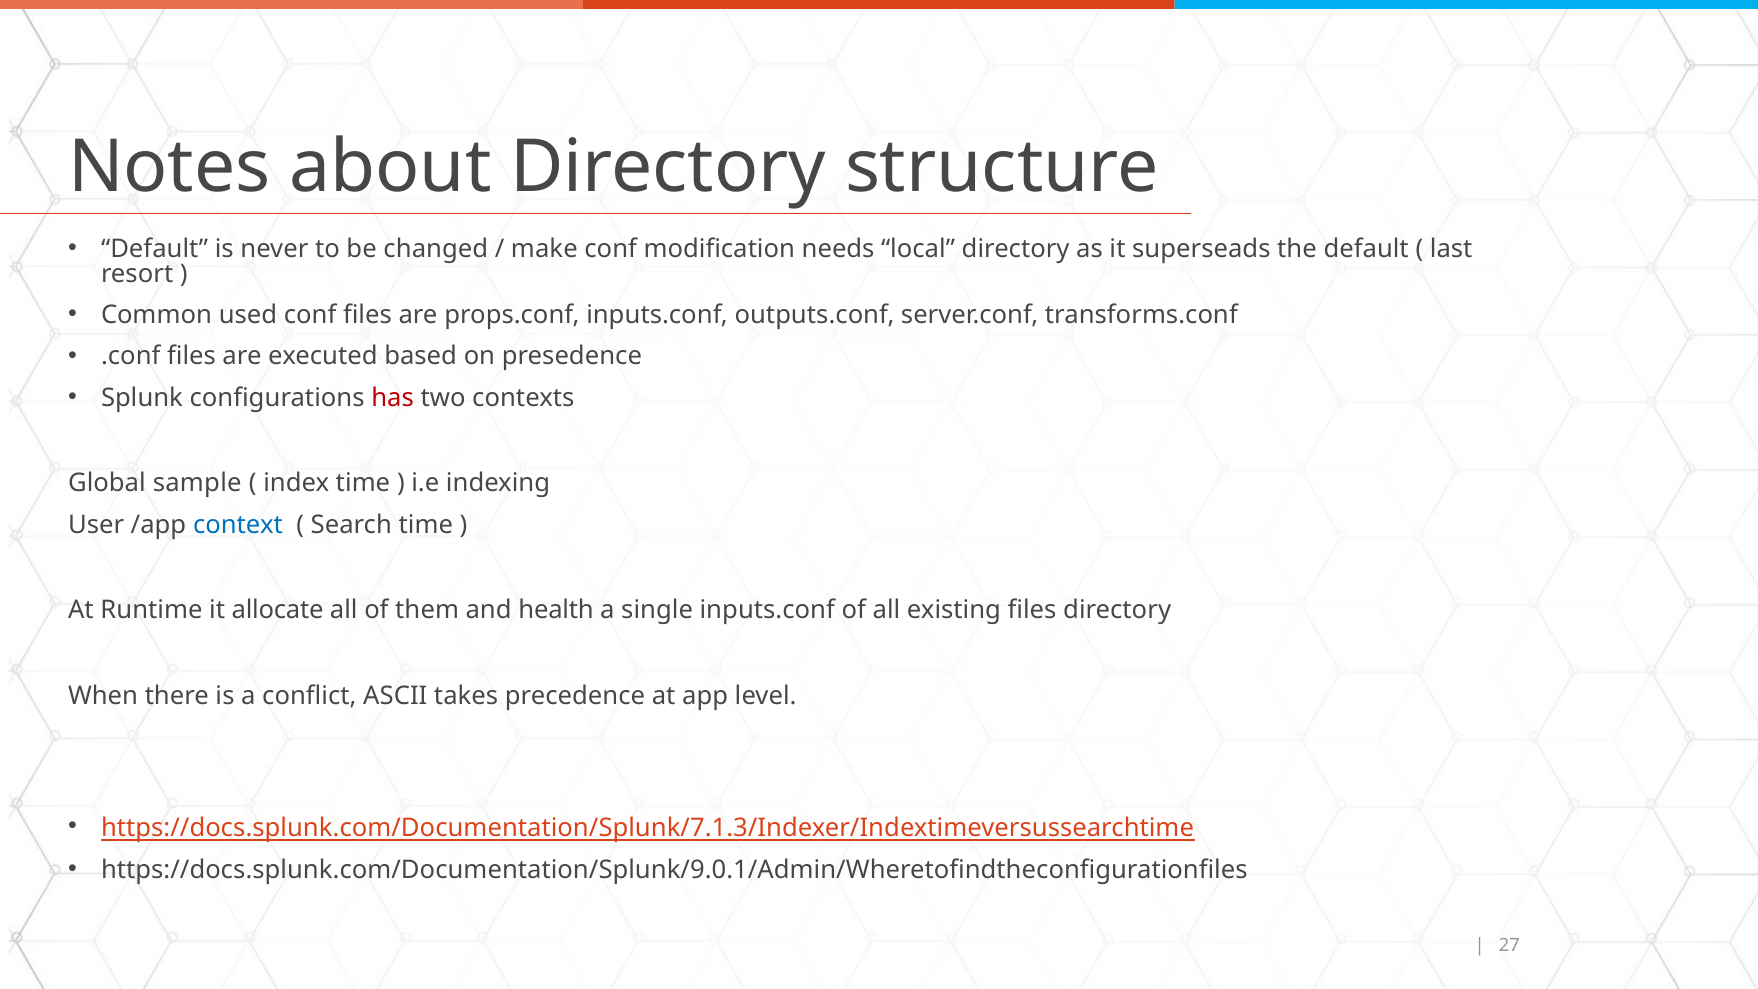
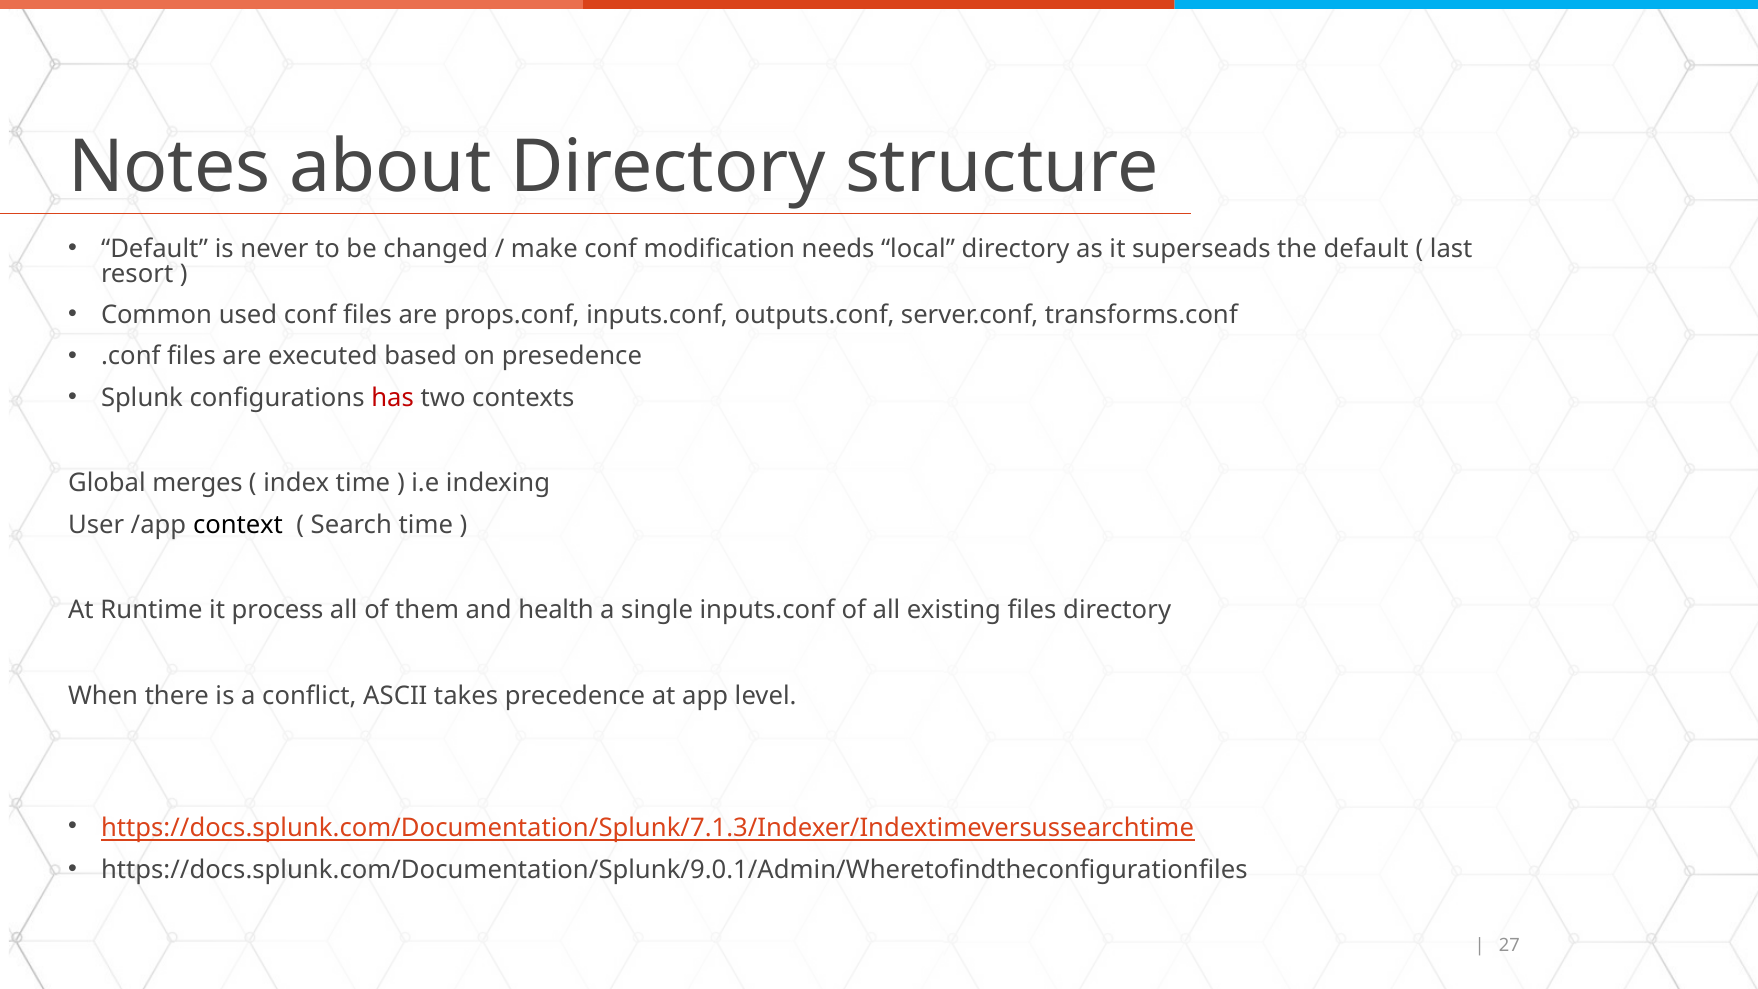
sample: sample -> merges (197, 483)
context colour: blue -> black (238, 525)
allocate: allocate -> process (278, 610)
